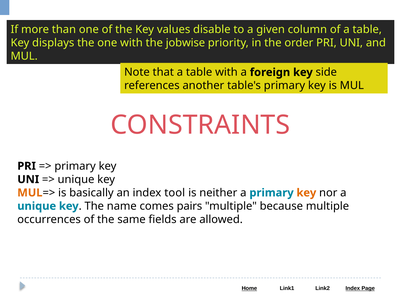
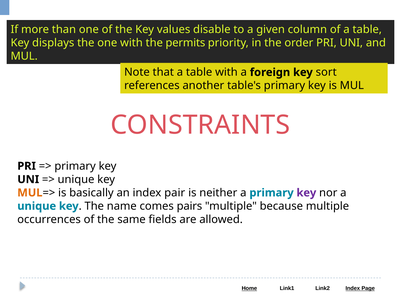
jobwise: jobwise -> permits (185, 43)
side: side -> sort (326, 72)
tool: tool -> pair (175, 193)
key colour: orange -> purple (306, 193)
